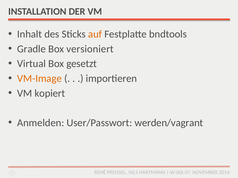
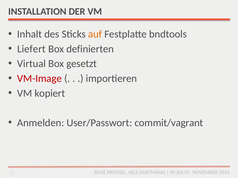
Gradle: Gradle -> Liefert (31, 49)
versioniert: versioniert -> definierten (90, 49)
VM-Image colour: orange -> red (39, 79)
werden/vagrant: werden/vagrant -> commit/vagrant (169, 123)
